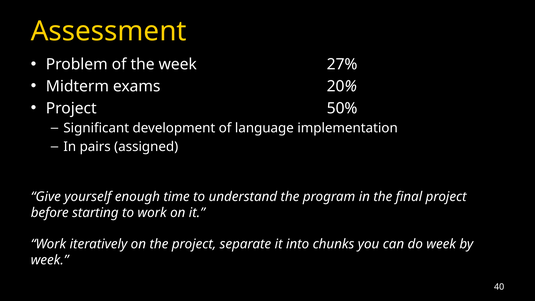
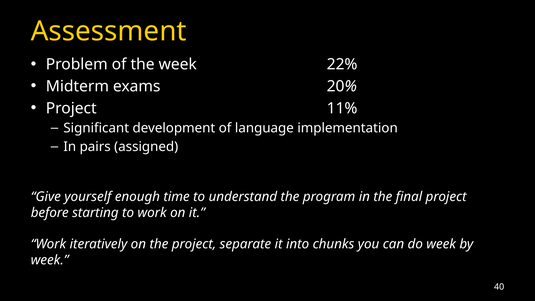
27%: 27% -> 22% (342, 64)
50%: 50% -> 11% (342, 108)
